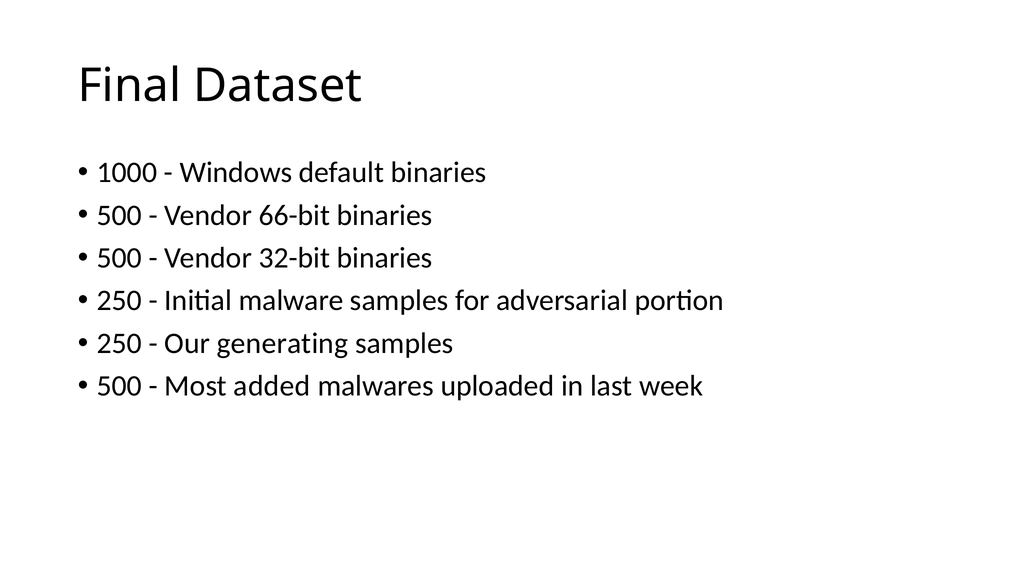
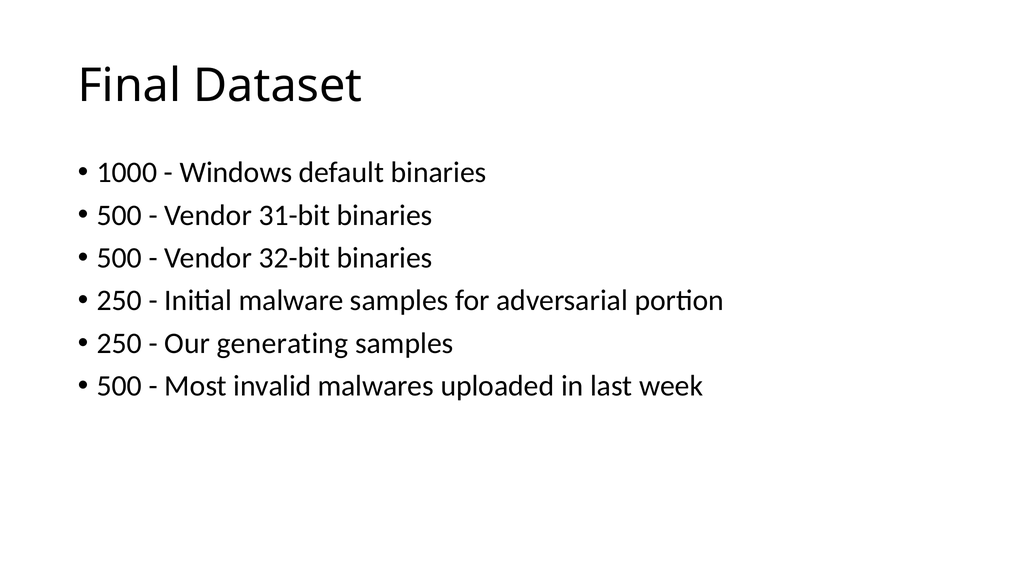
66-bit: 66-bit -> 31-bit (294, 215)
added: added -> invalid (272, 386)
